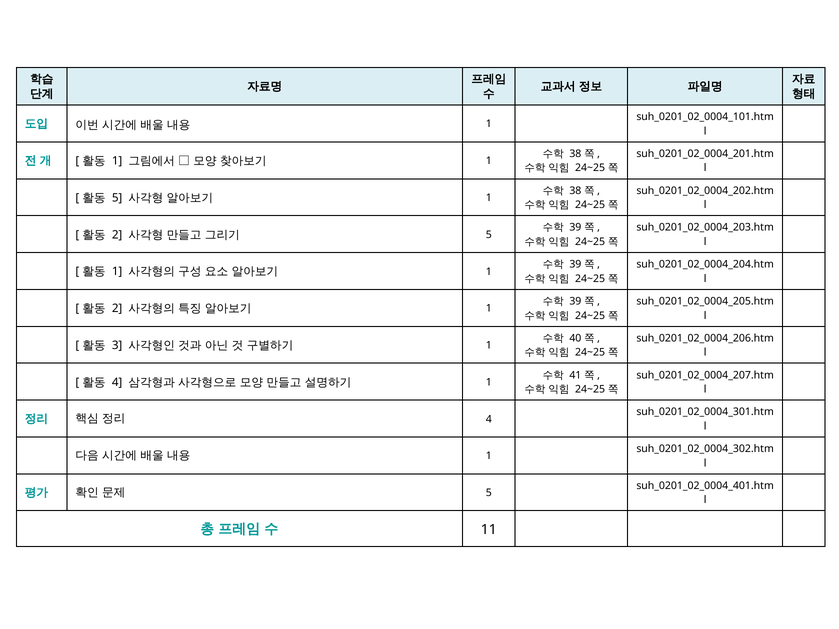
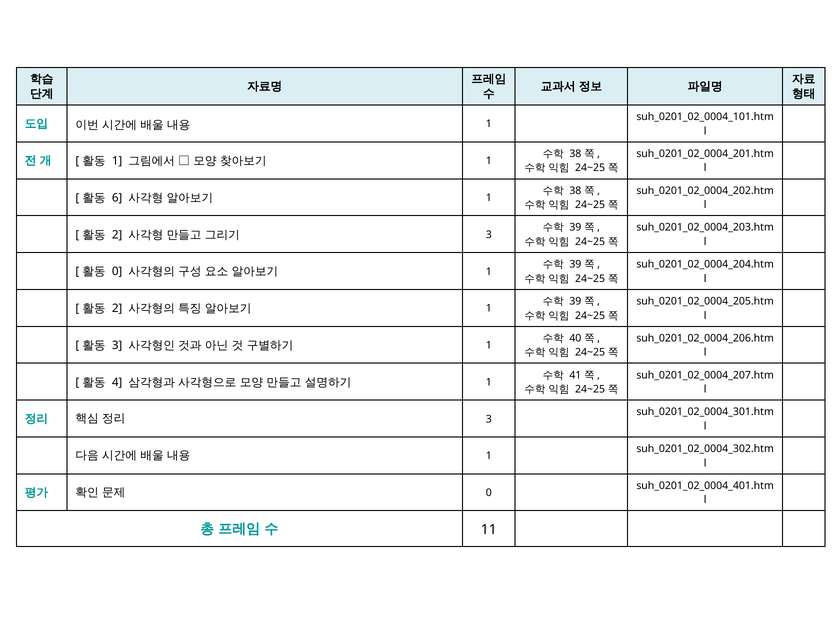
5: 5 -> 6 (117, 198)
5: 5 -> 3 (489, 235)
1: 1 -> 0 (117, 272)
4: 4 -> 3 (489, 419)
5: 5 -> 0 (489, 493)
